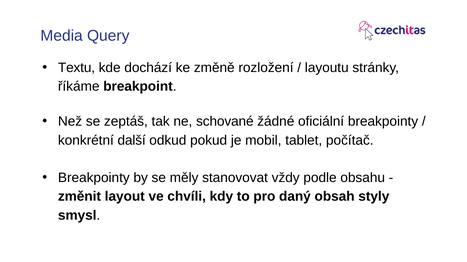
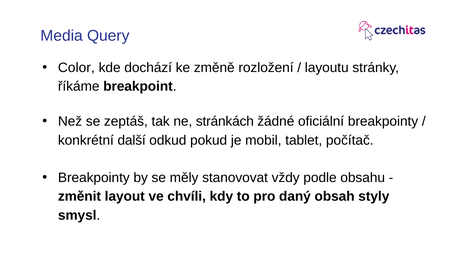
Textu: Textu -> Color (76, 68)
schované: schované -> stránkách (225, 122)
